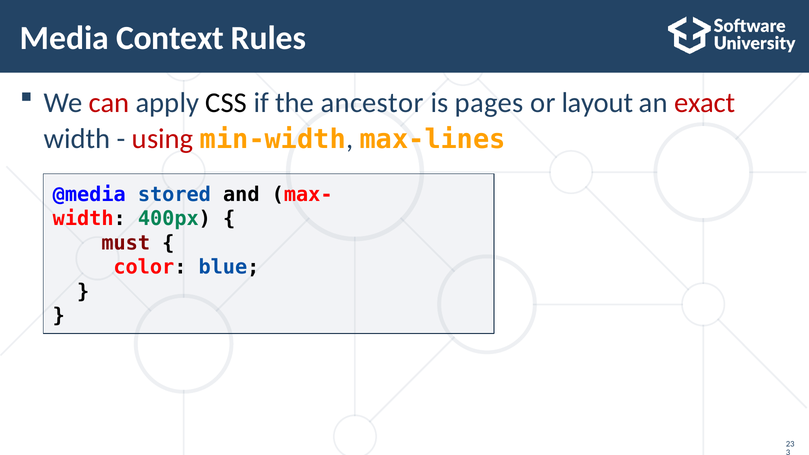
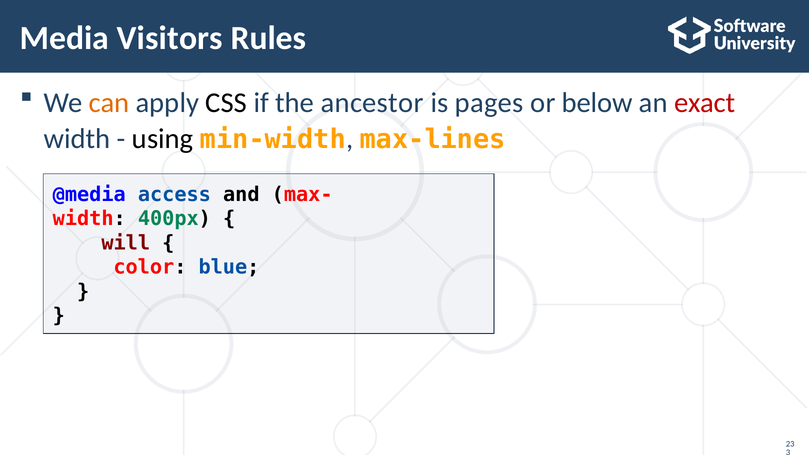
Context: Context -> Visitors (170, 38)
can colour: red -> orange (109, 103)
layout: layout -> below (597, 103)
using colour: red -> black (163, 139)
stored: stored -> access (174, 194)
must: must -> will (126, 243)
